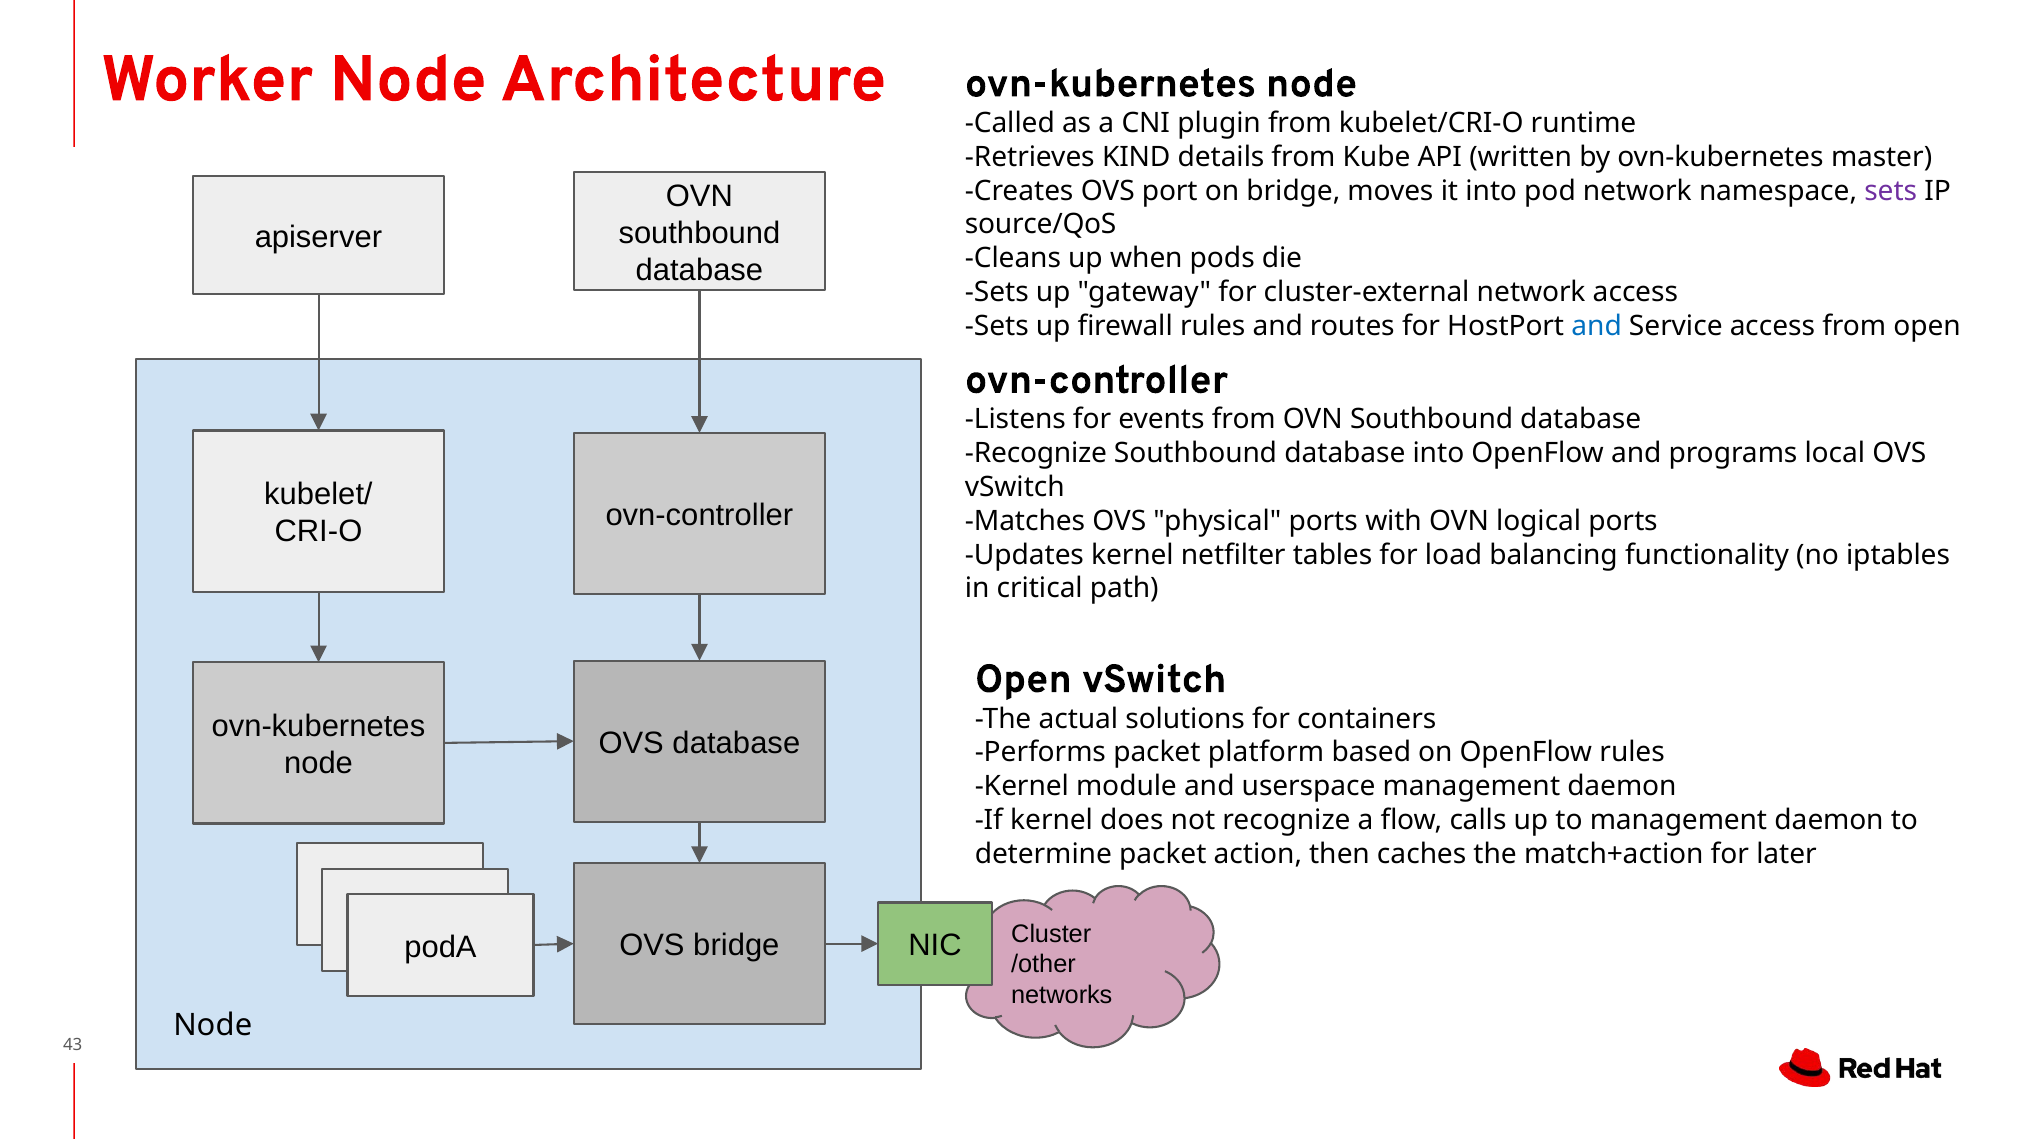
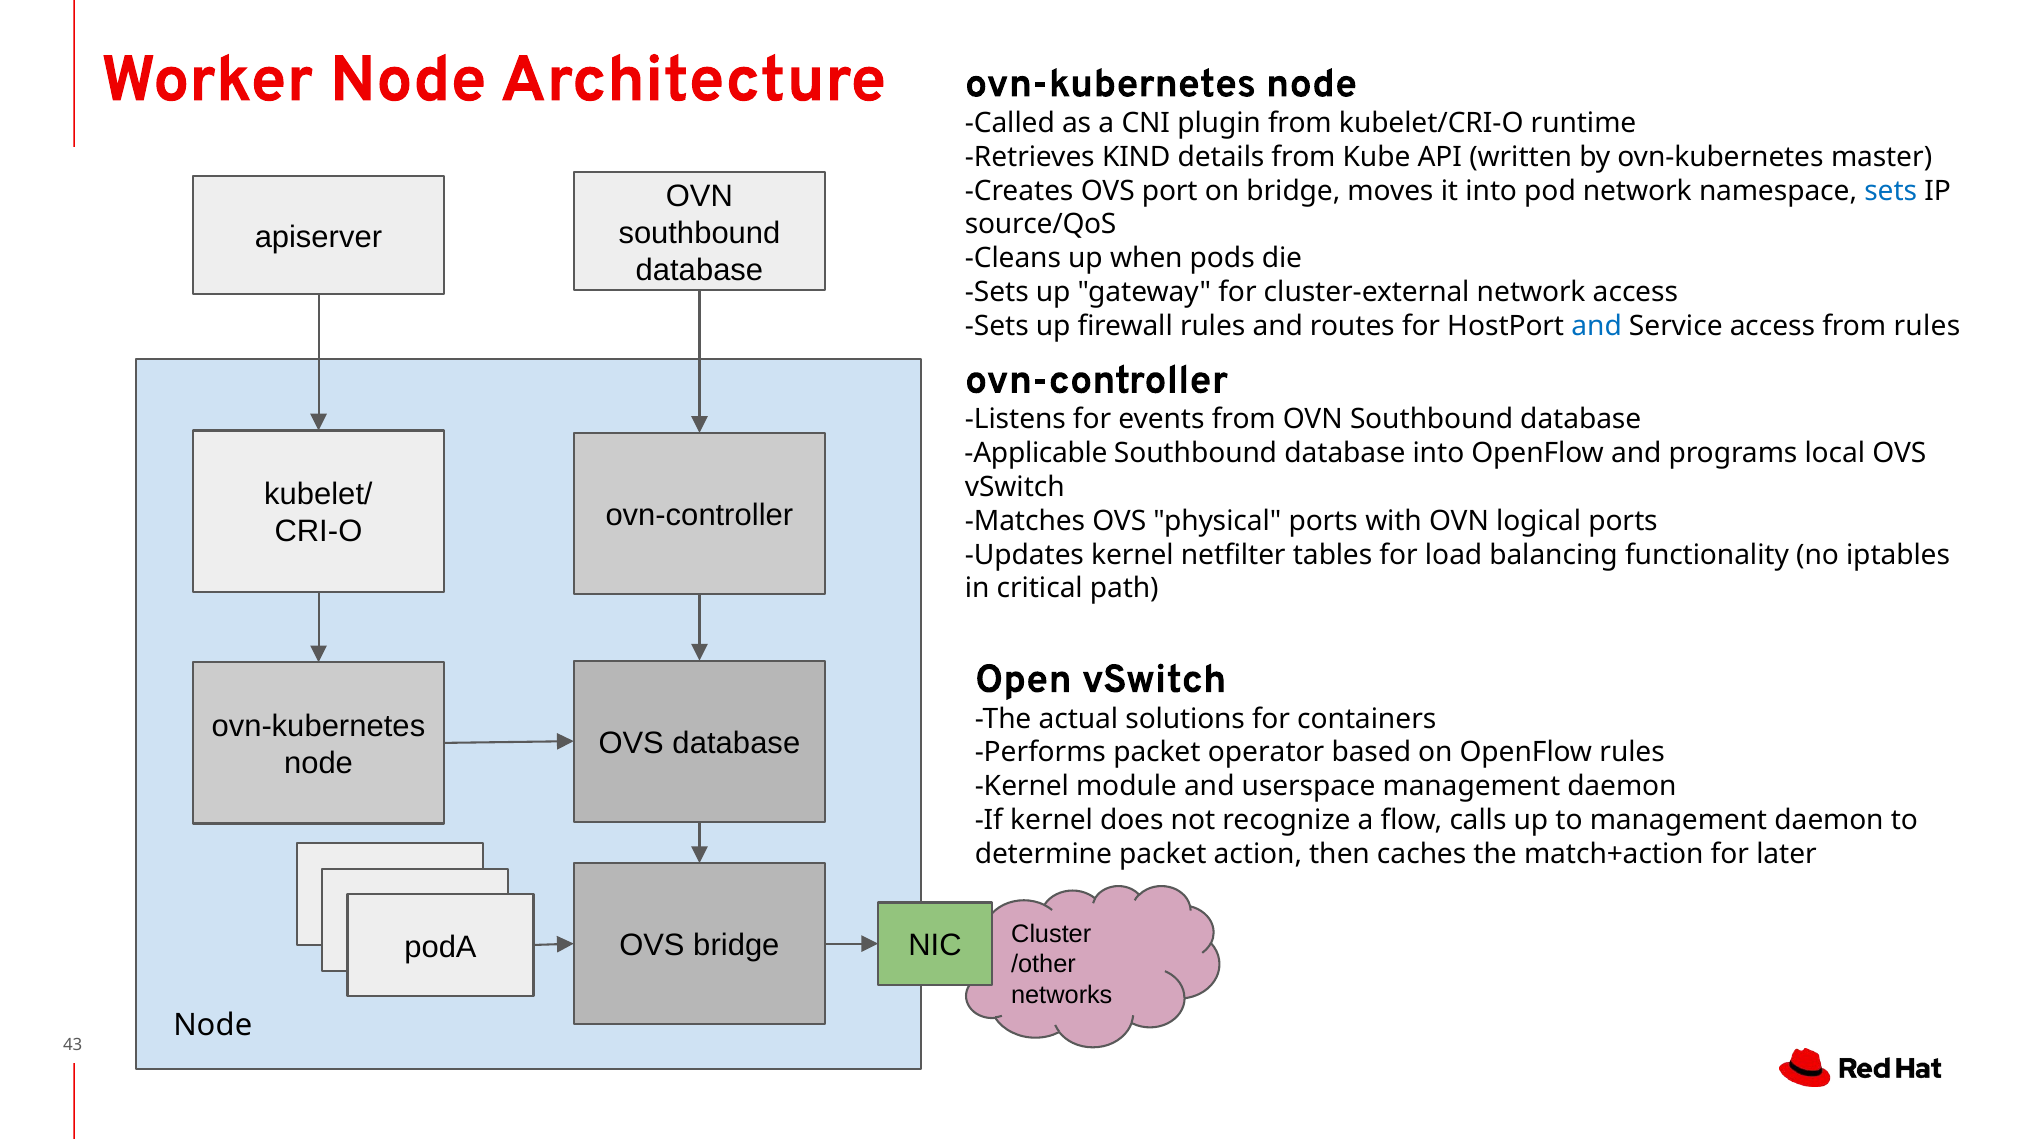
sets colour: purple -> blue (1891, 191)
from open: open -> rules (1927, 326)
Recognize: Recognize -> Applicable (1036, 453)
platform: platform -> operator (1266, 753)
